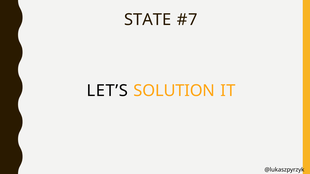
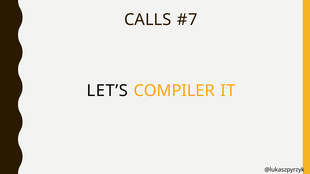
STATE: STATE -> CALLS (148, 20)
SOLUTION: SOLUTION -> COMPILER (174, 91)
